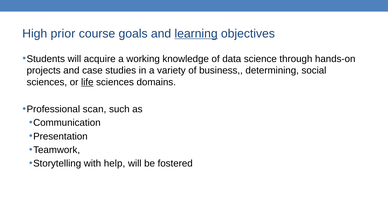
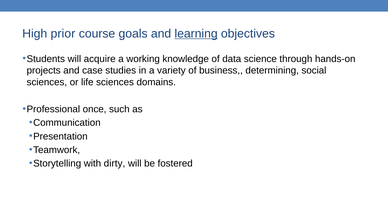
life underline: present -> none (87, 82)
scan: scan -> once (95, 109)
help: help -> dirty (115, 164)
